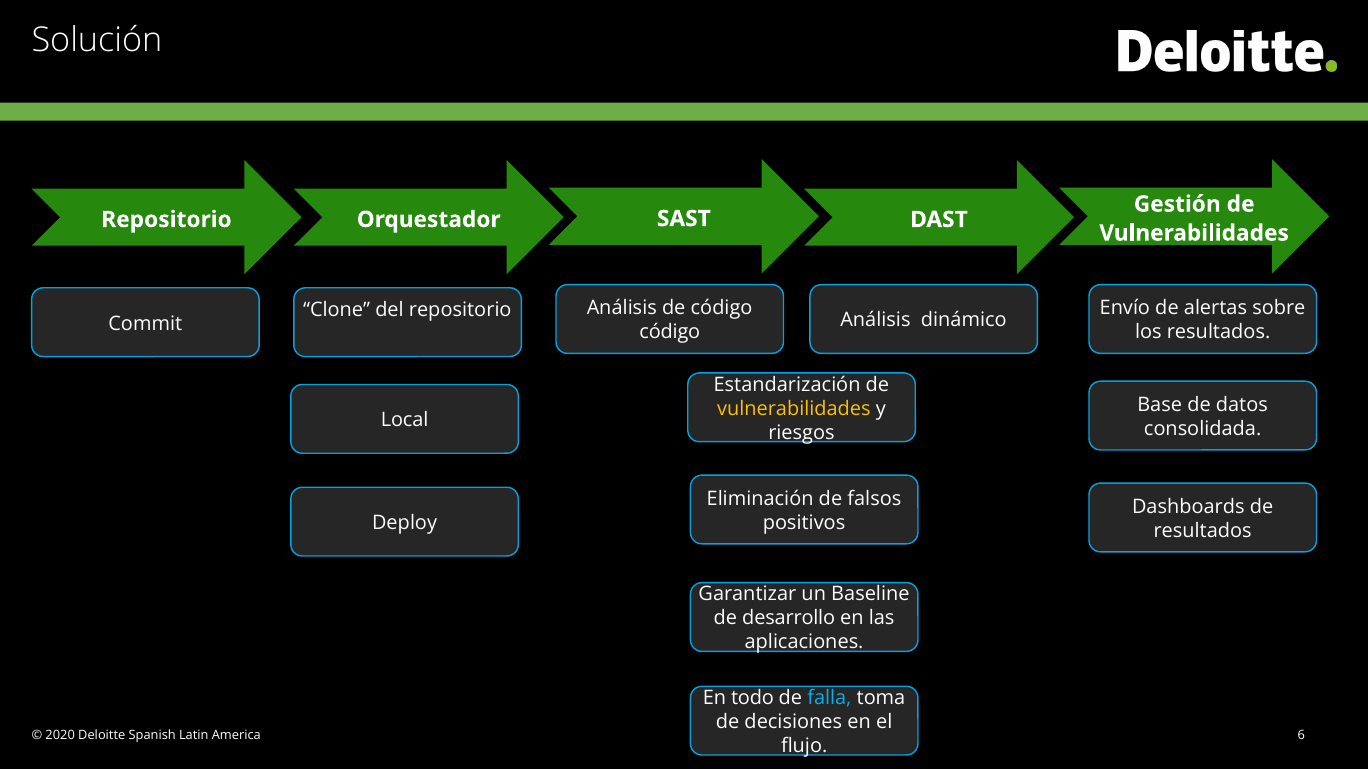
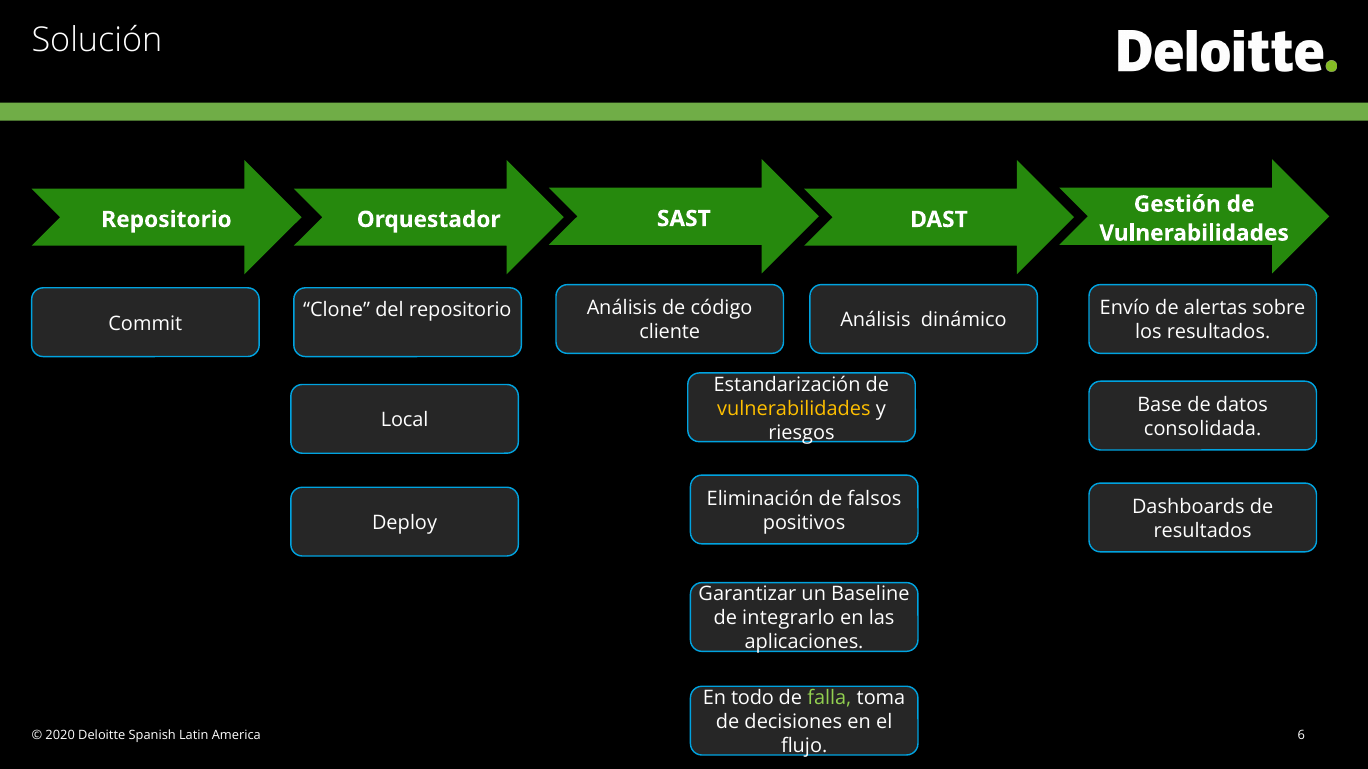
código: código -> cliente (670, 333)
desarrollo: desarrollo -> integrarlo (788, 619)
falla colour: light blue -> light green (829, 699)
